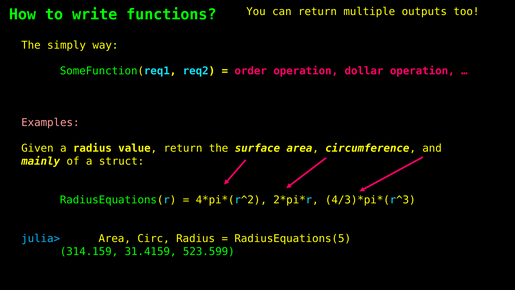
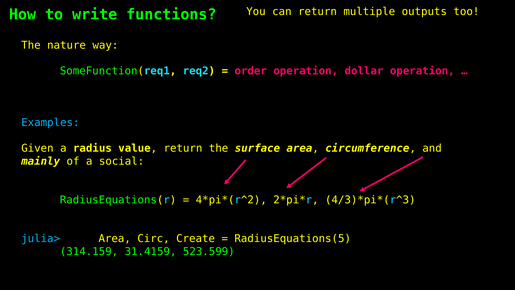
simply: simply -> nature (67, 45)
Examples colour: pink -> light blue (50, 122)
struct: struct -> social (122, 161)
Circ Radius: Radius -> Create (196, 238)
